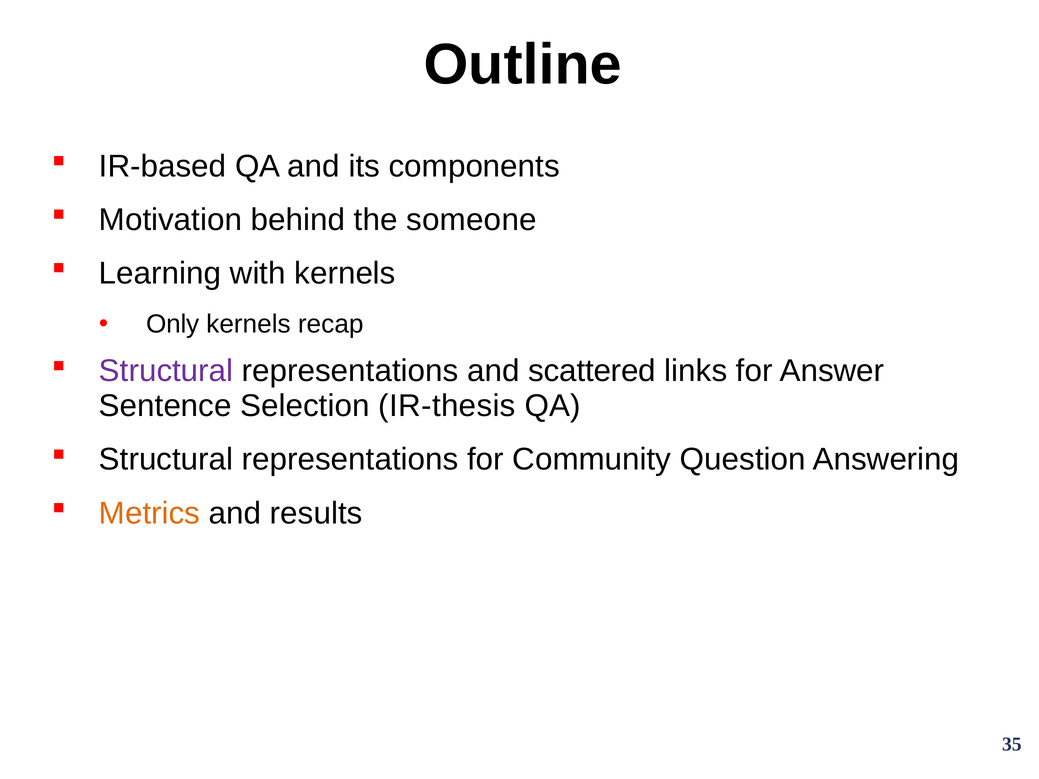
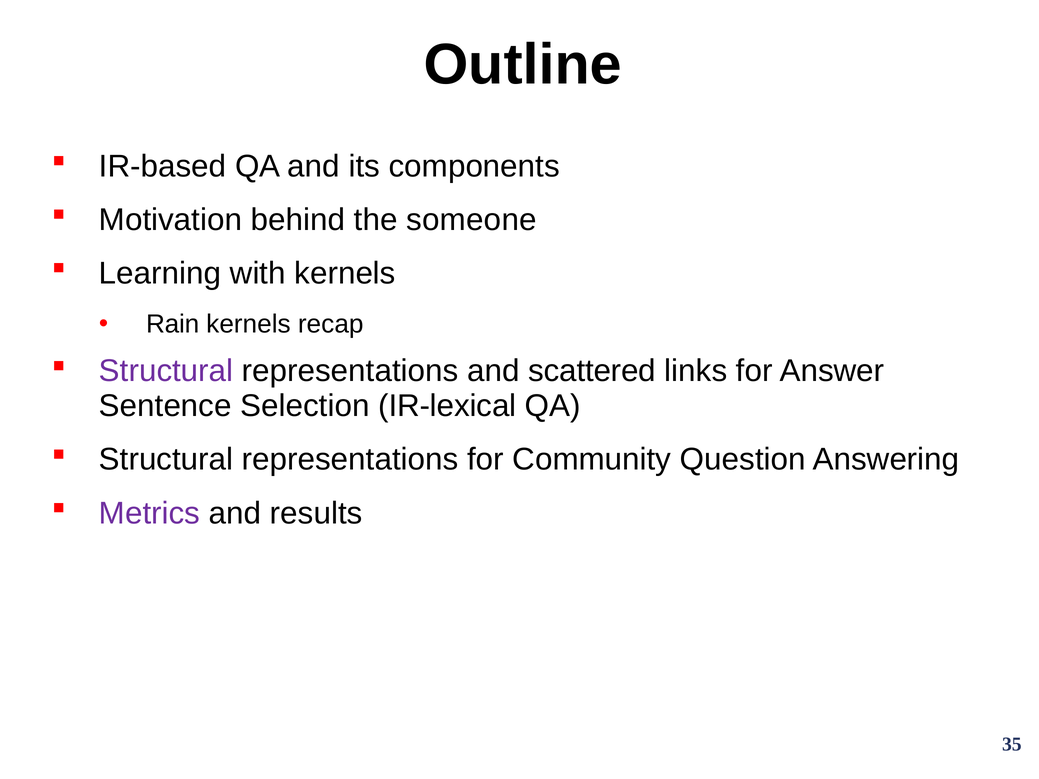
Only: Only -> Rain (173, 324)
IR-thesis: IR-thesis -> IR-lexical (447, 406)
Metrics colour: orange -> purple (150, 513)
